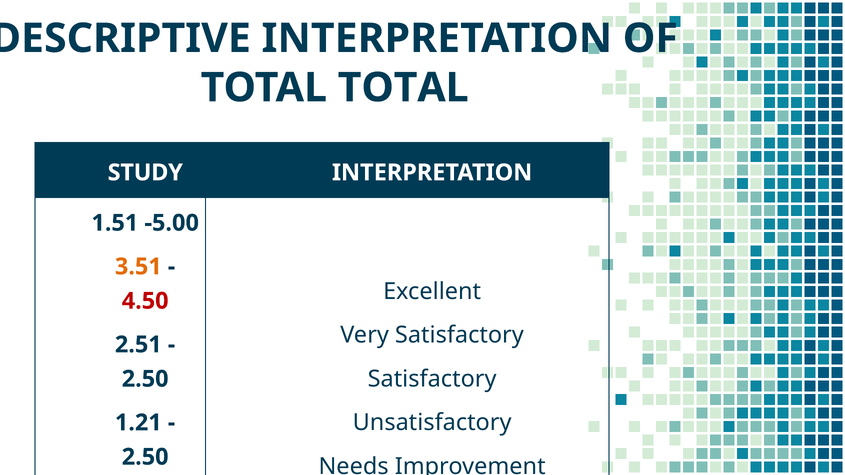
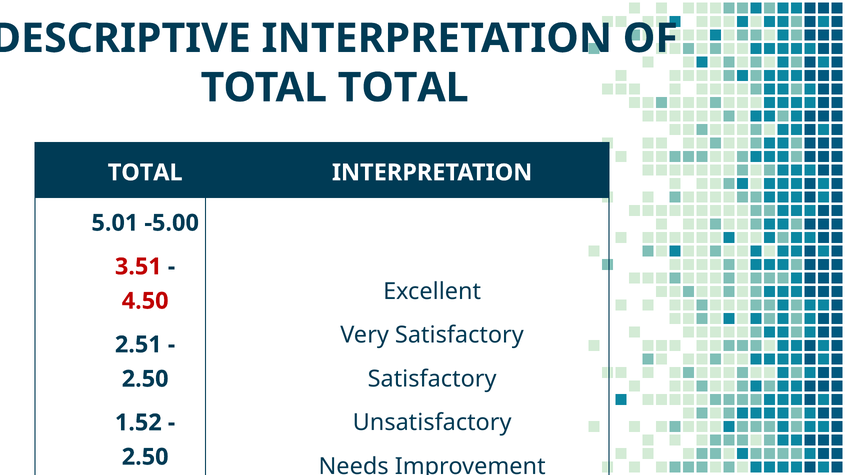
STUDY: STUDY -> TOTAL (145, 173)
1.51: 1.51 -> 5.01 (115, 223)
3.51 colour: orange -> red (138, 267)
1.21: 1.21 -> 1.52 (138, 423)
